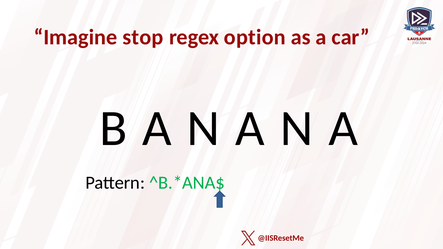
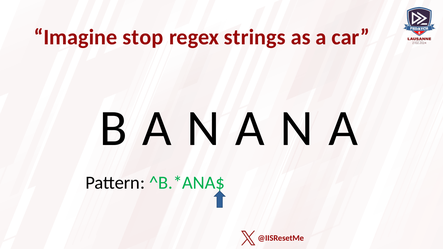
option: option -> strings (255, 37)
